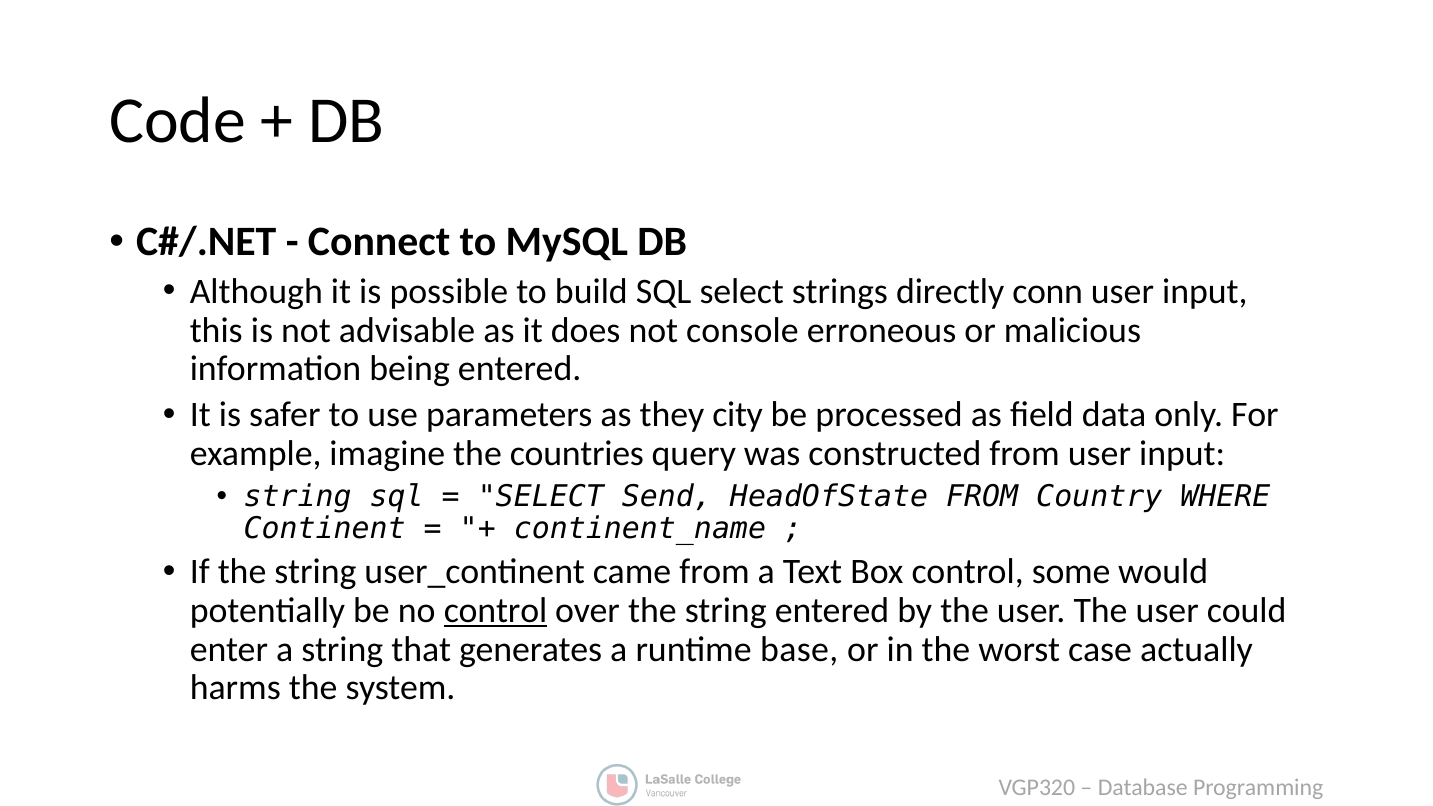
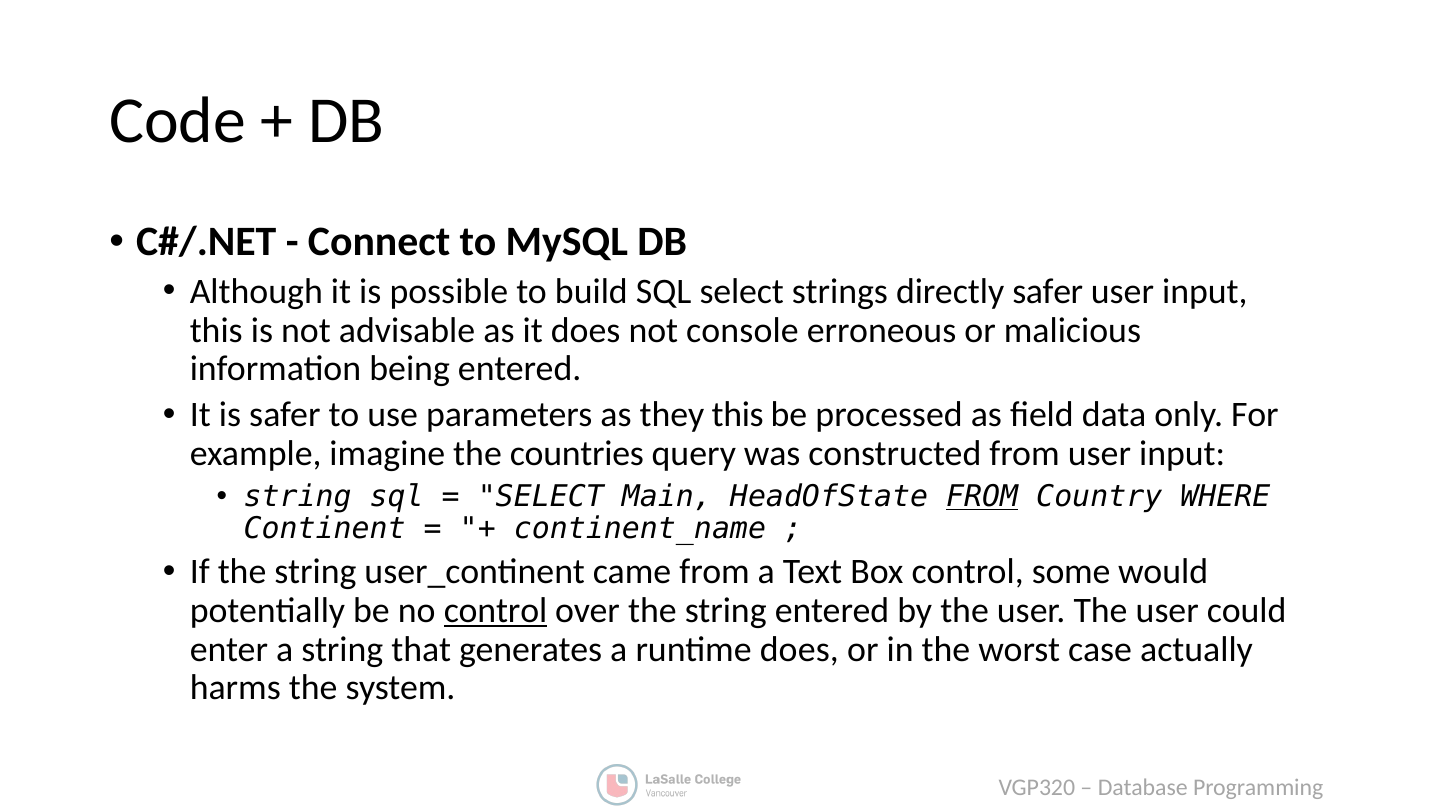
directly conn: conn -> safer (1048, 292)
they city: city -> this (738, 415)
Send: Send -> Main (667, 497)
FROM underline: none -> present (982, 497)
runtime base: base -> does (799, 649)
